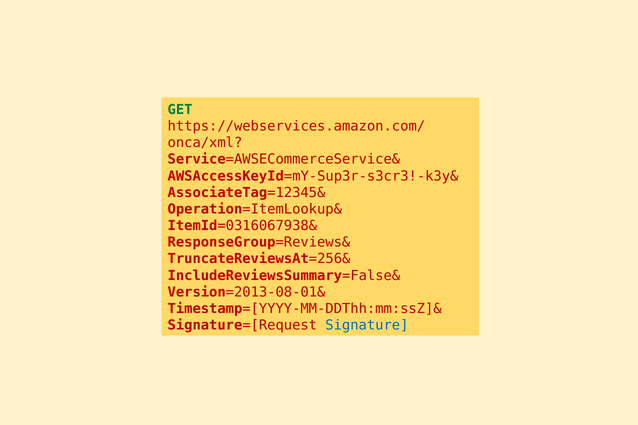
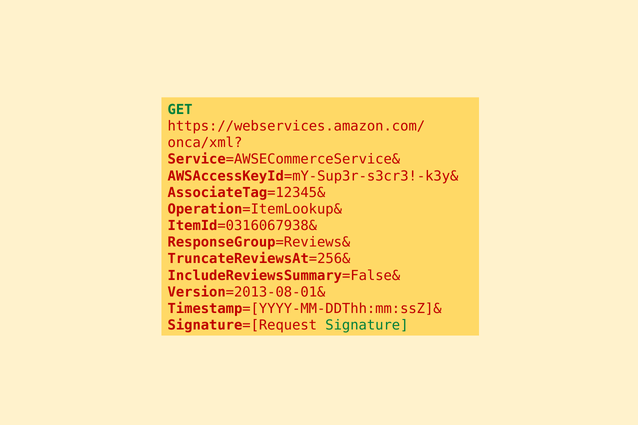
Signature colour: blue -> green (367, 325)
